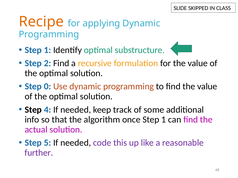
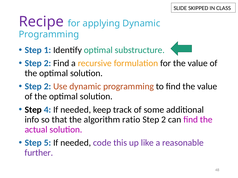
Recipe colour: orange -> purple (41, 22)
0: 0 -> 2 (47, 87)
once: once -> ratio (131, 120)
1: 1 -> 2 (164, 120)
